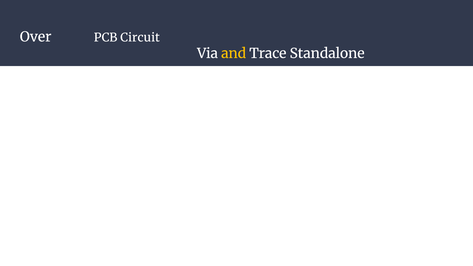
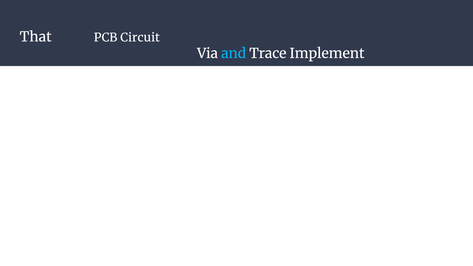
Over: Over -> That (36, 37)
and colour: yellow -> light blue (234, 53)
Standalone: Standalone -> Implement (327, 53)
